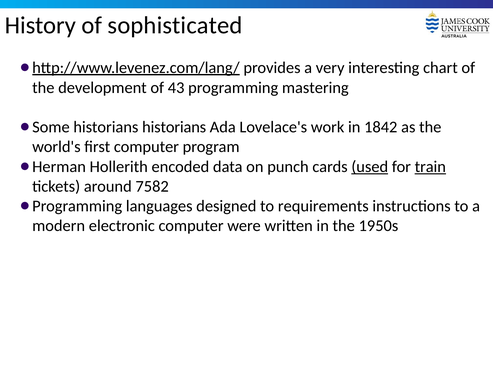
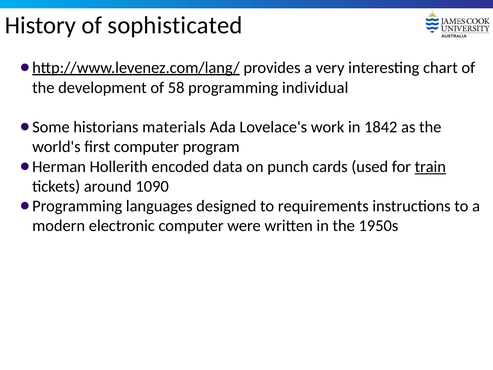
43: 43 -> 58 (176, 88)
mastering: mastering -> individual (315, 88)
historians historians: historians -> materials (174, 127)
used underline: present -> none (370, 167)
7582: 7582 -> 1090 (152, 186)
